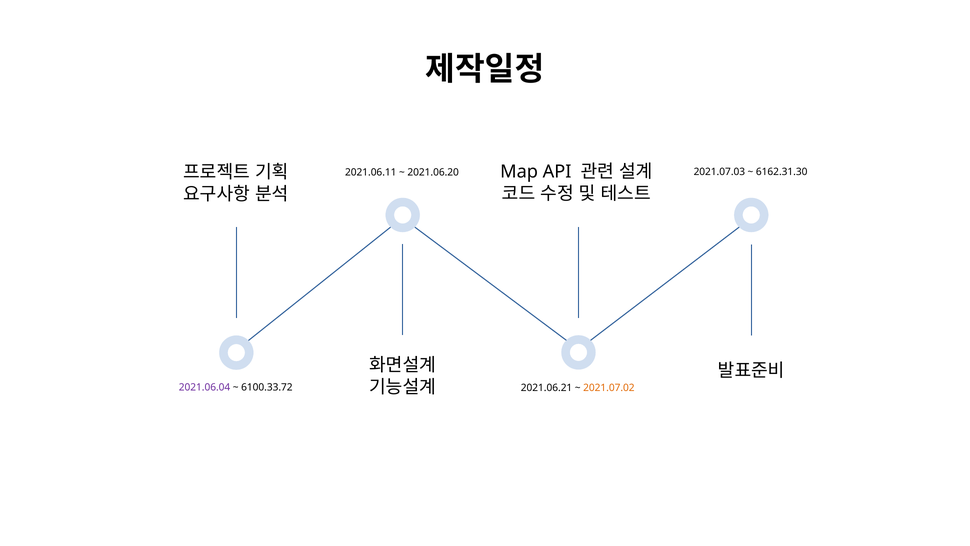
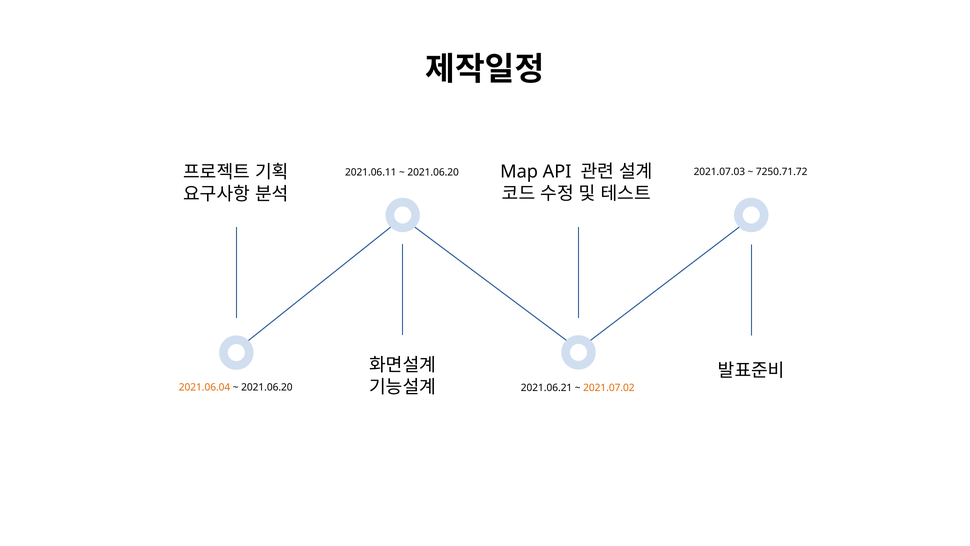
6162.31.30: 6162.31.30 -> 7250.71.72 (782, 172)
2021.06.04 colour: purple -> orange (205, 387)
6100.33.72: 6100.33.72 -> 2021.06.20 (267, 387)
